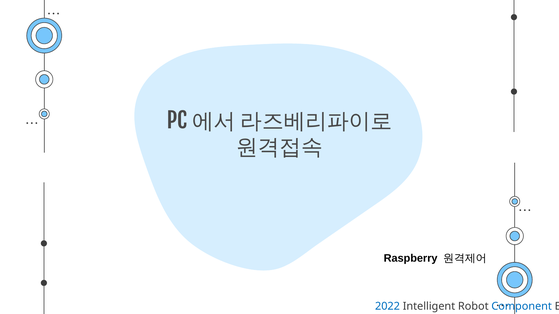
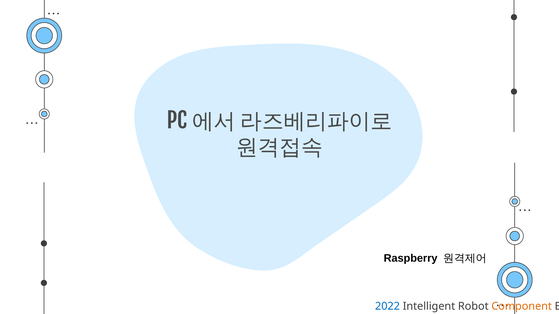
Component colour: blue -> orange (522, 307)
